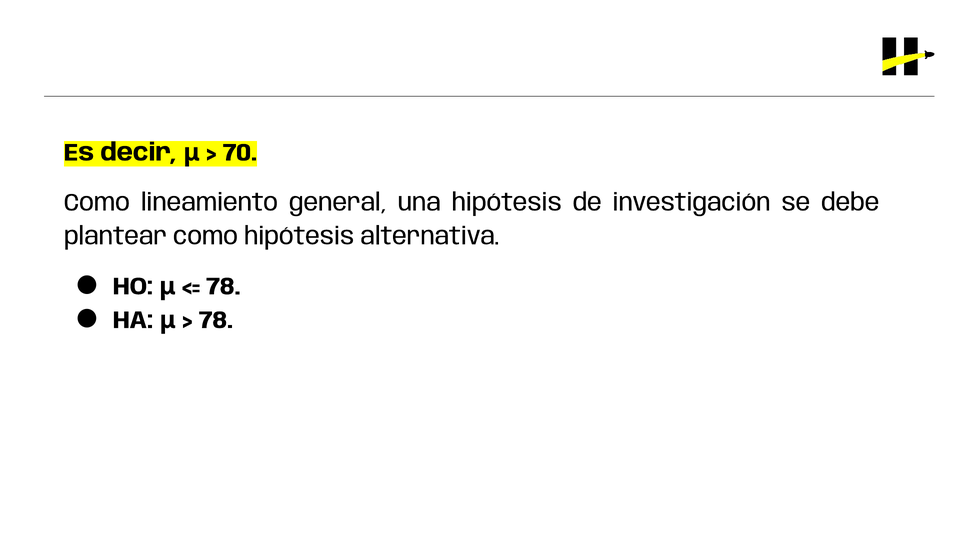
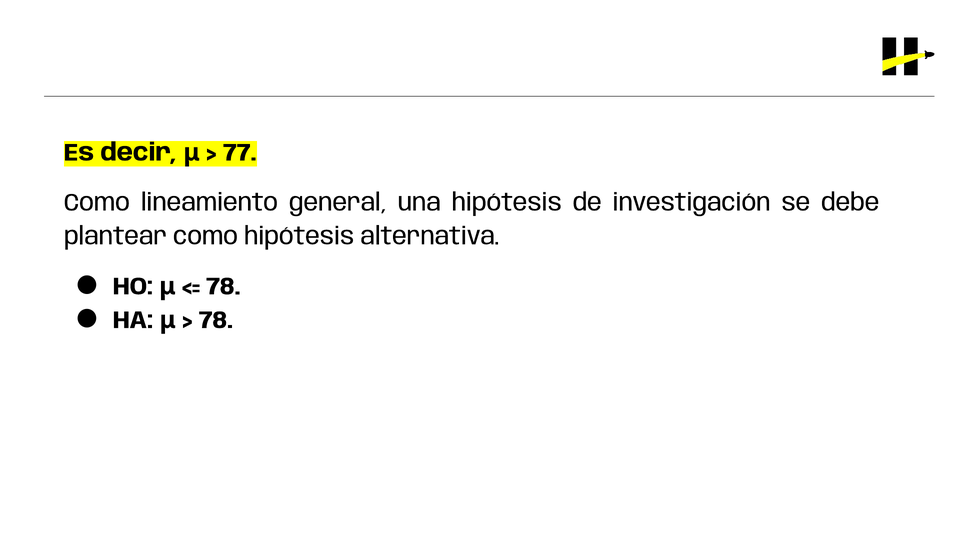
70: 70 -> 77 (240, 153)
